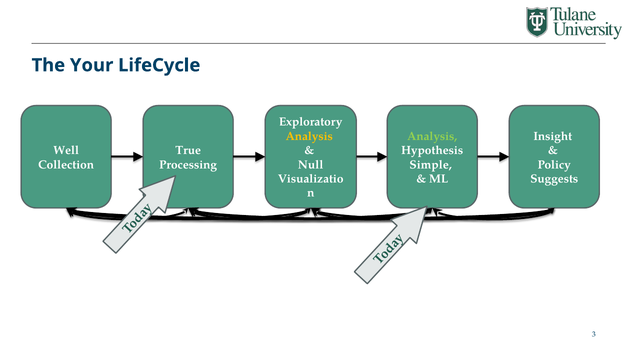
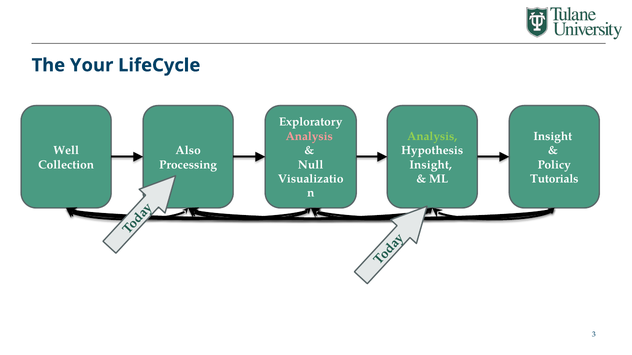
Analysis colour: yellow -> pink (309, 136)
True: True -> Also (188, 151)
Simple: Simple -> Insight (431, 165)
Suggests: Suggests -> Tutorials (554, 179)
